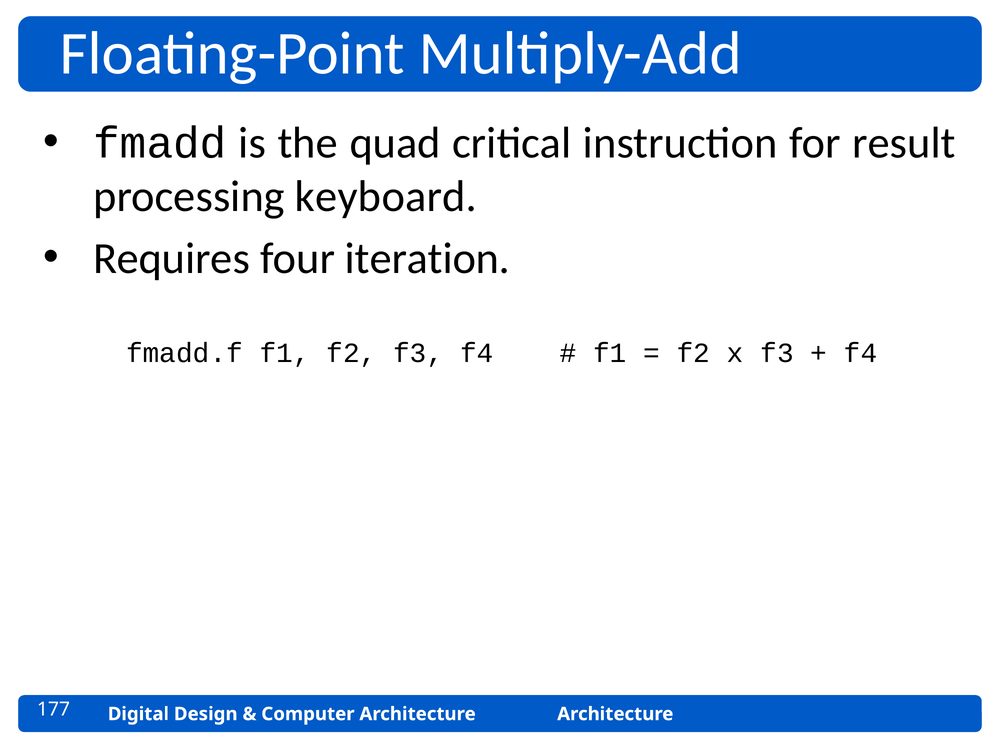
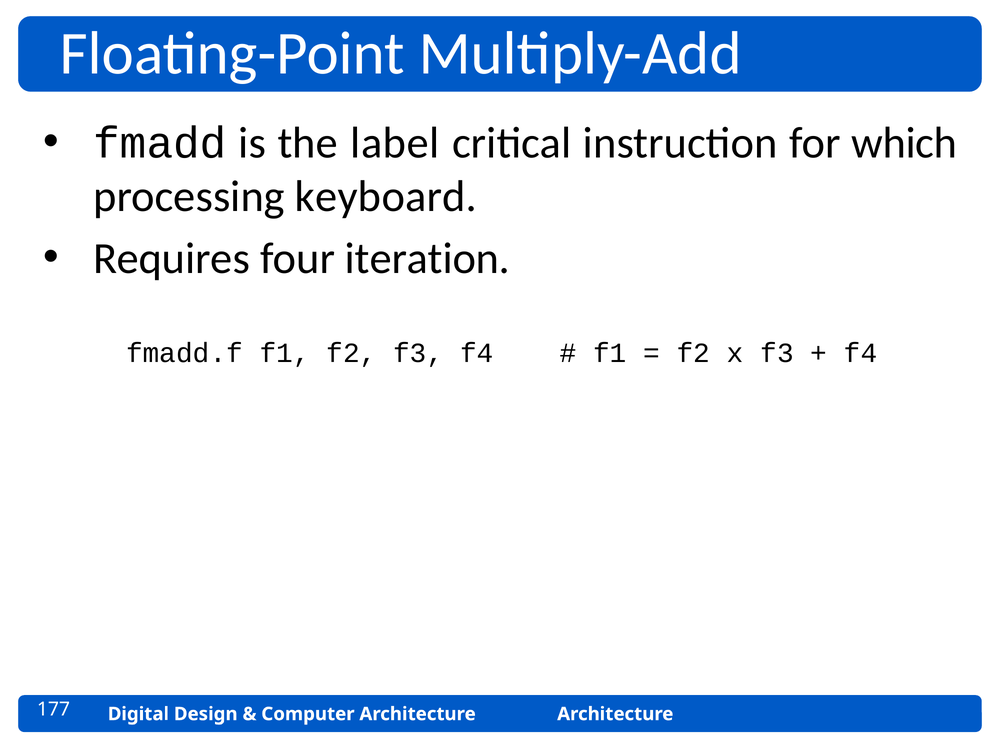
quad: quad -> label (395, 143)
result: result -> which (904, 143)
